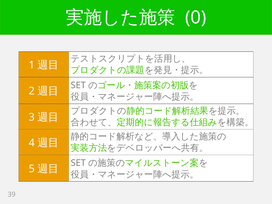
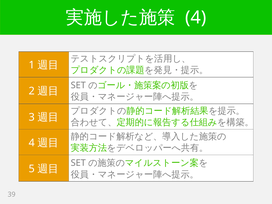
0: 0 -> 4 (196, 17)
